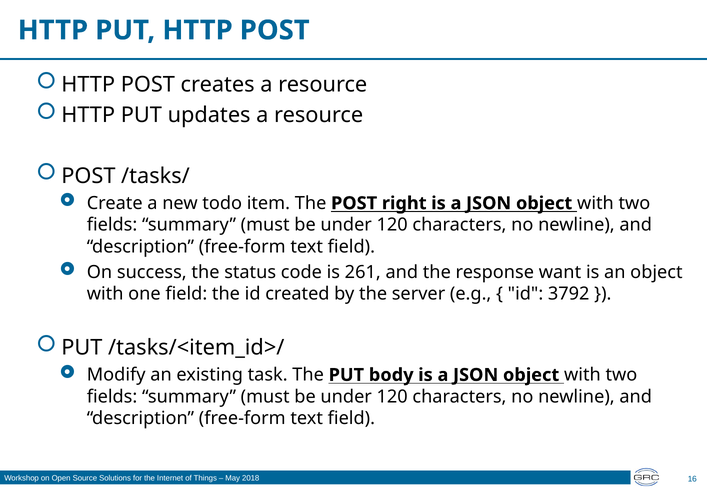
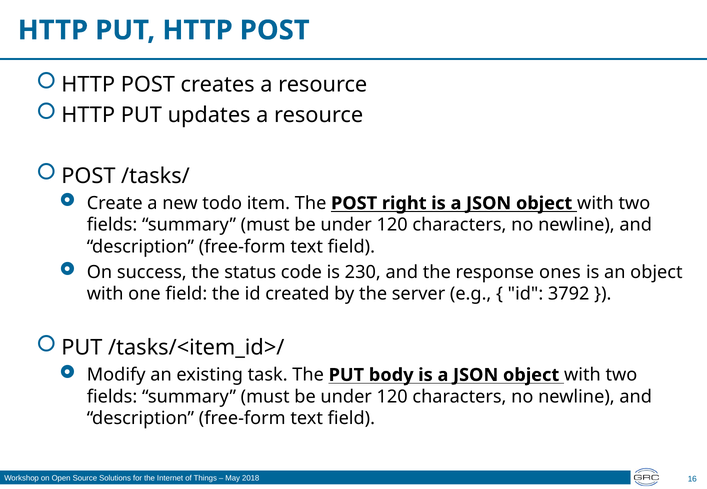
261: 261 -> 230 (363, 272)
want: want -> ones (560, 272)
